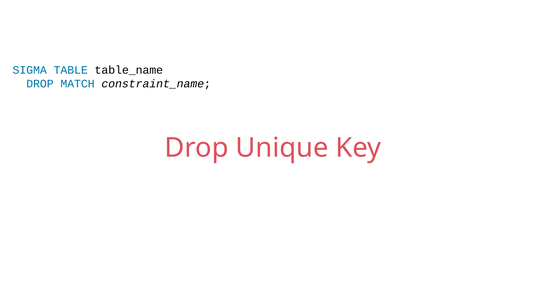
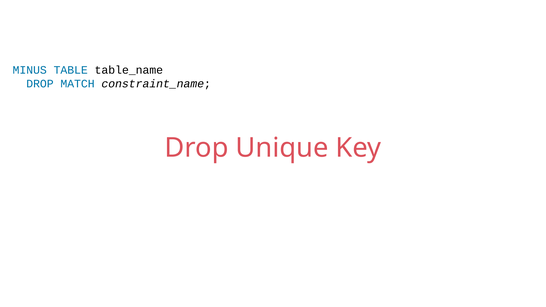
SIGMA: SIGMA -> MINUS (30, 70)
